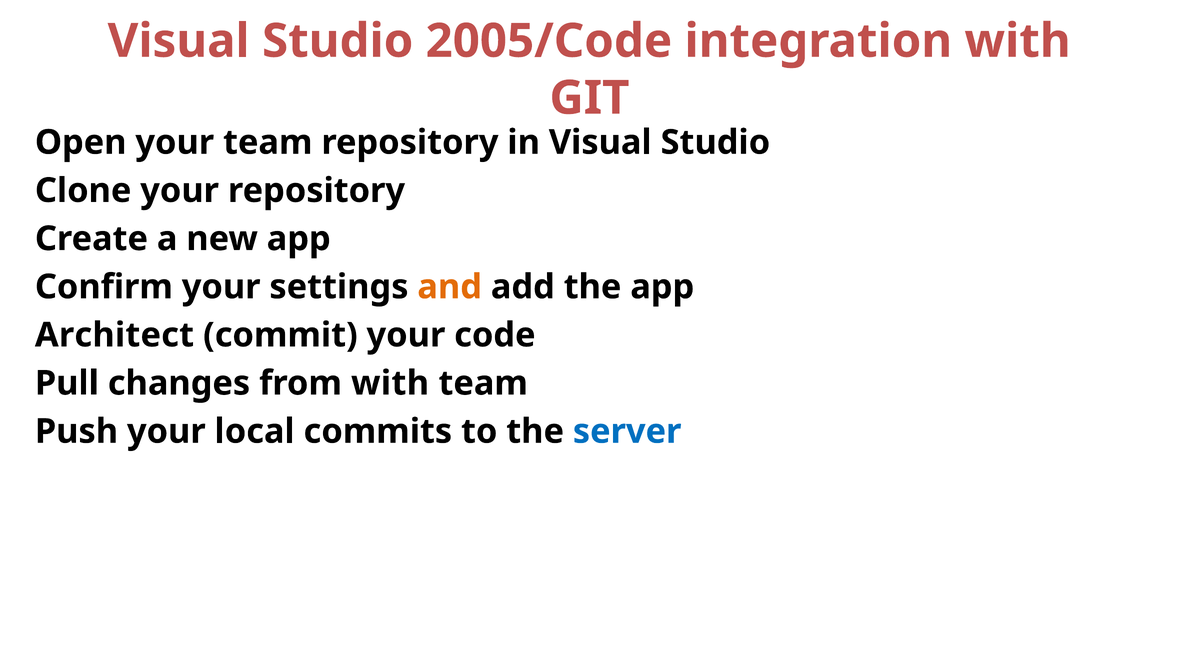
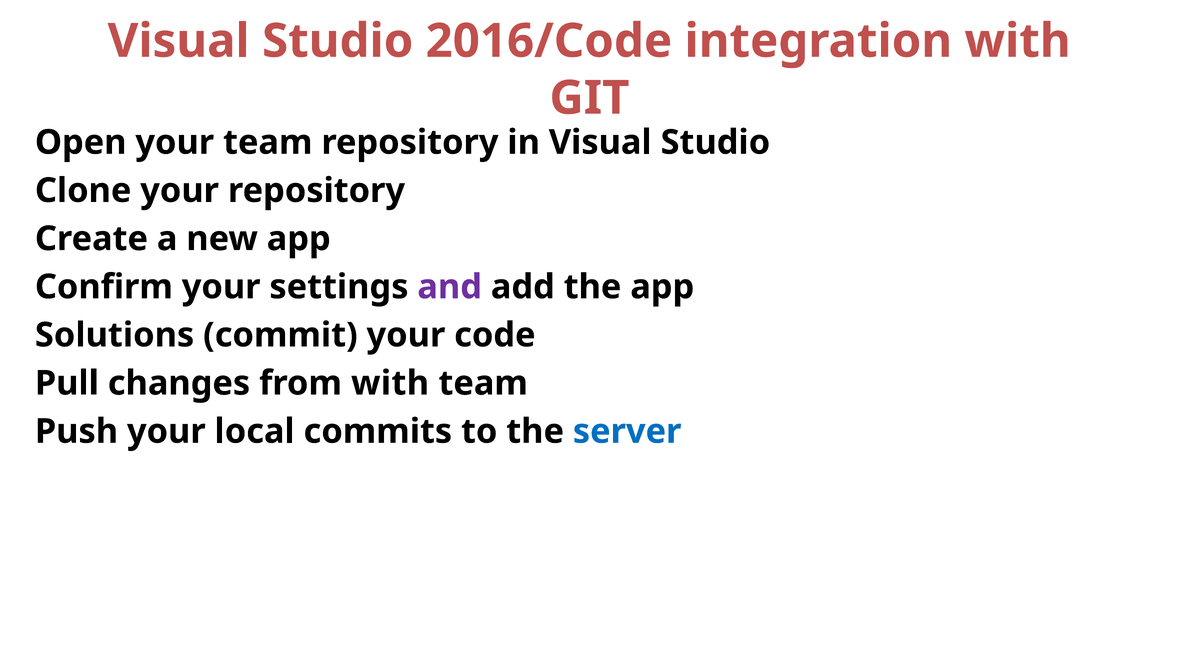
2005/Code: 2005/Code -> 2016/Code (549, 41)
and colour: orange -> purple (450, 287)
Architect: Architect -> Solutions (115, 335)
